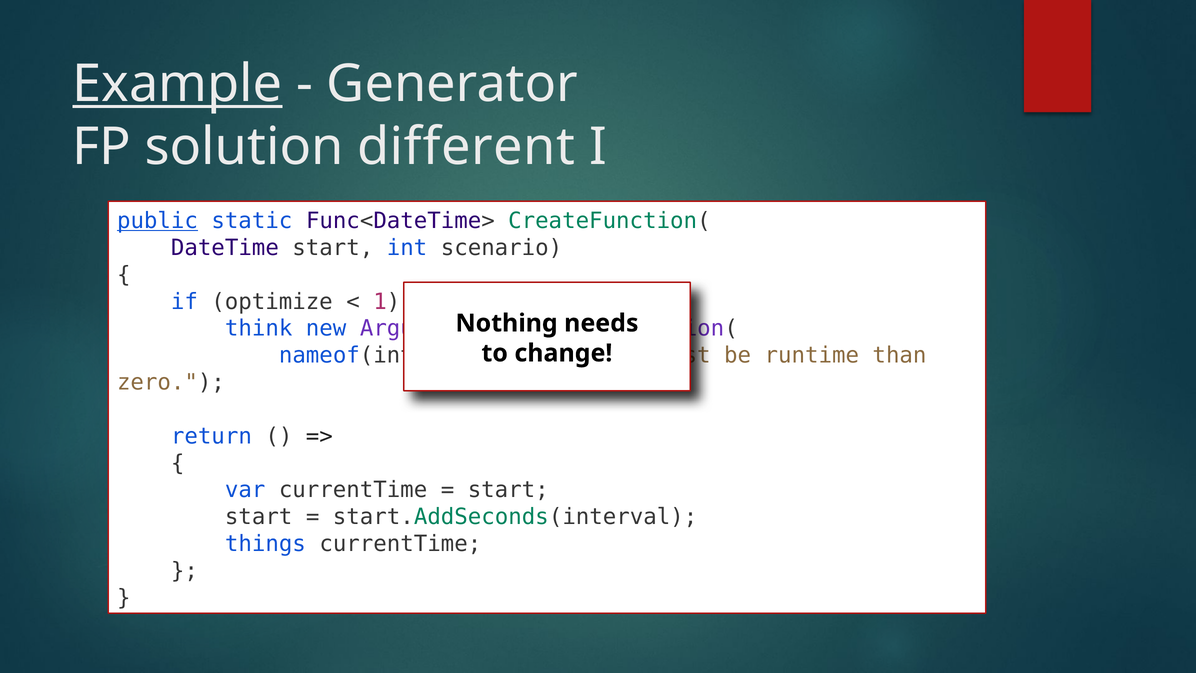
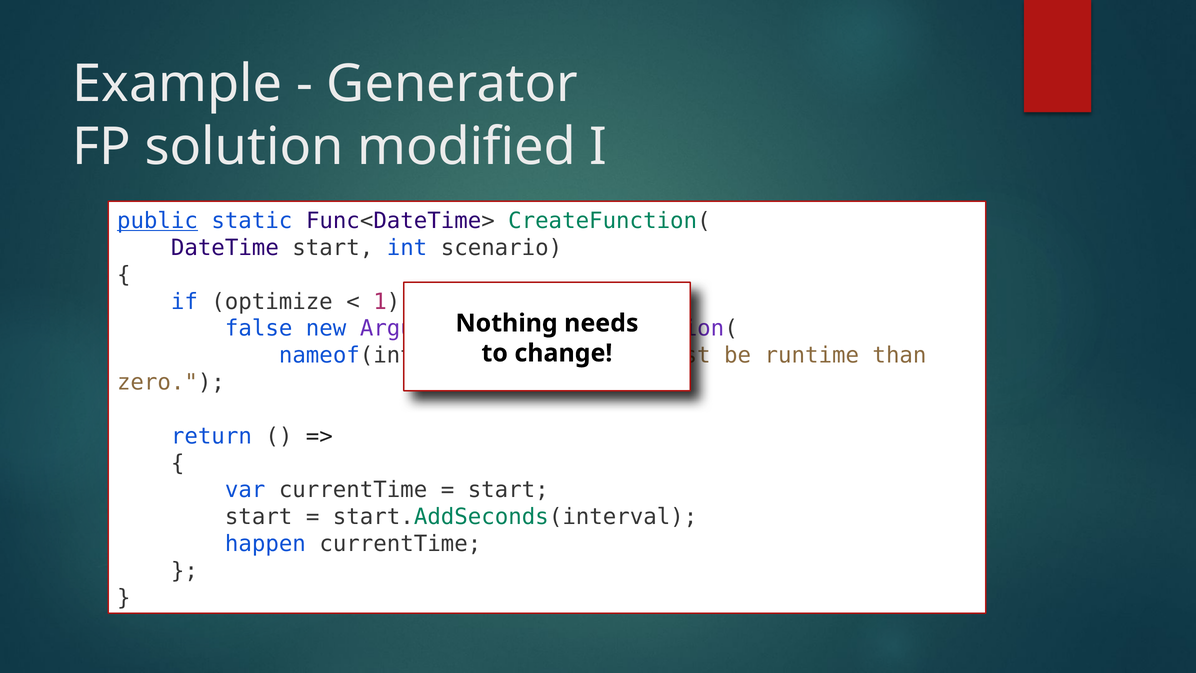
Example underline: present -> none (177, 84)
different: different -> modified (466, 147)
think: think -> false (259, 328)
things: things -> happen (265, 544)
